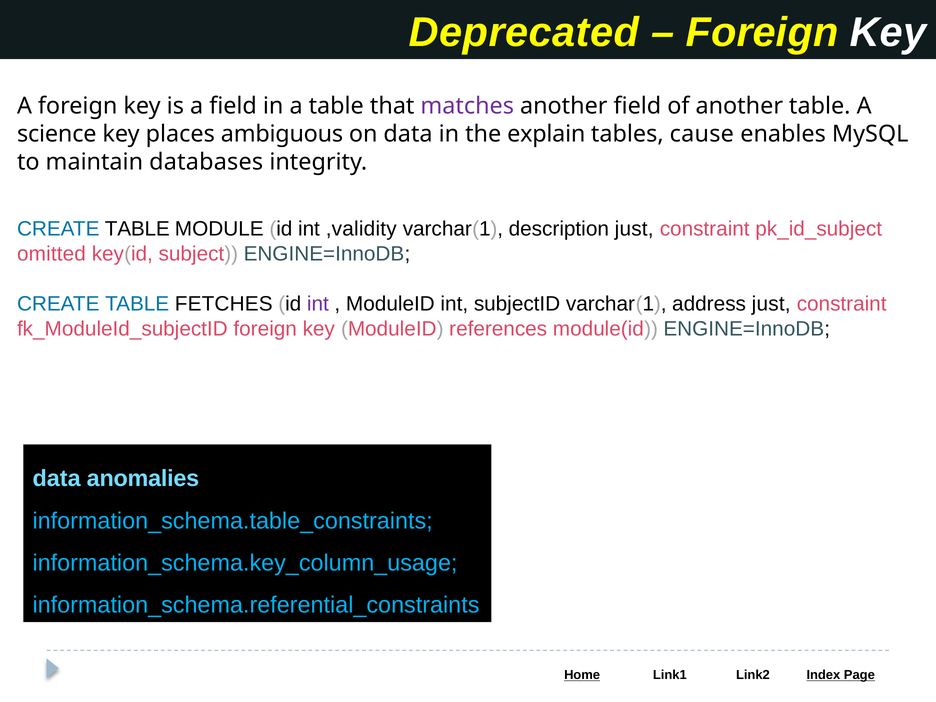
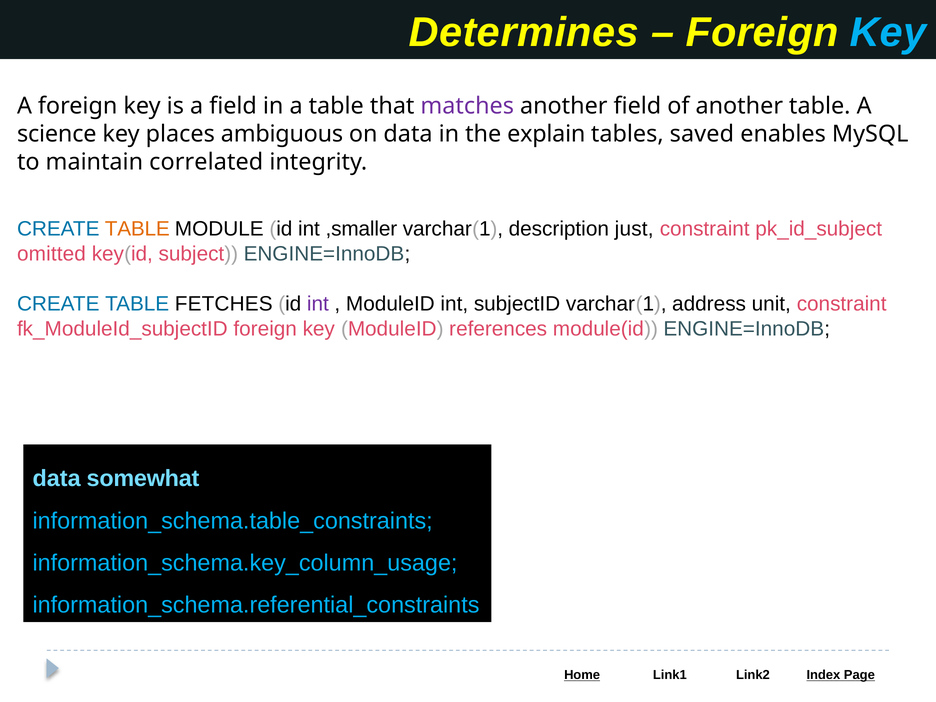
Deprecated: Deprecated -> Determines (524, 32)
Key colour: white -> light blue (888, 32)
cause: cause -> saved (702, 134)
databases: databases -> correlated (206, 162)
TABLE colour: black -> orange (137, 229)
,validity: ,validity -> ,smaller (361, 229)
address just: just -> unit (771, 304)
anomalies: anomalies -> somewhat (143, 479)
